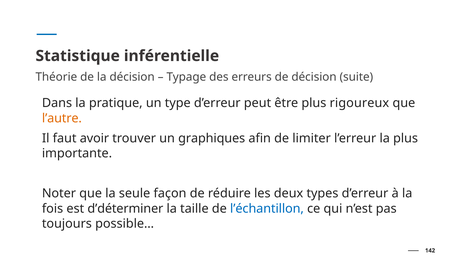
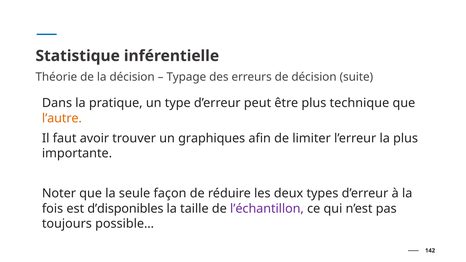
rigoureux: rigoureux -> technique (359, 103)
d’déterminer: d’déterminer -> d’disponibles (125, 209)
l’échantillon colour: blue -> purple (267, 209)
